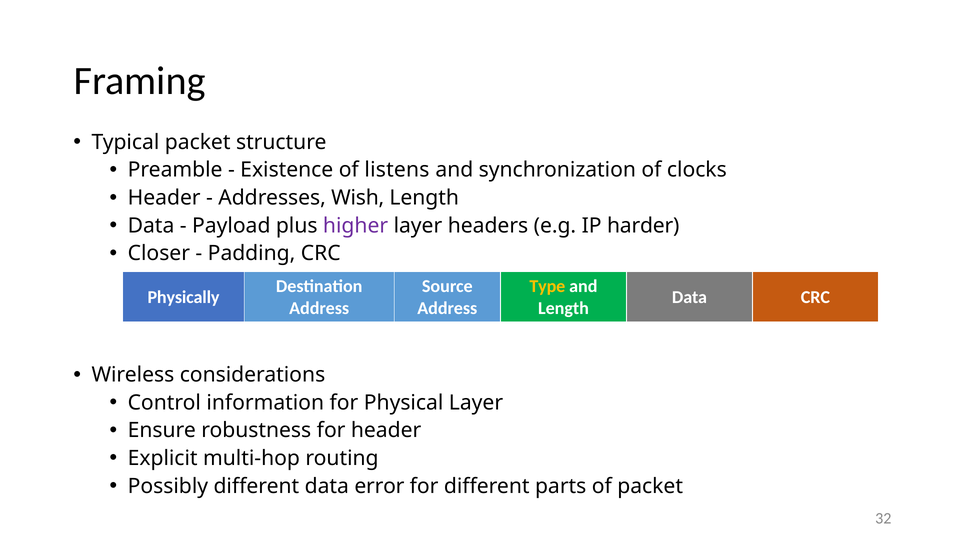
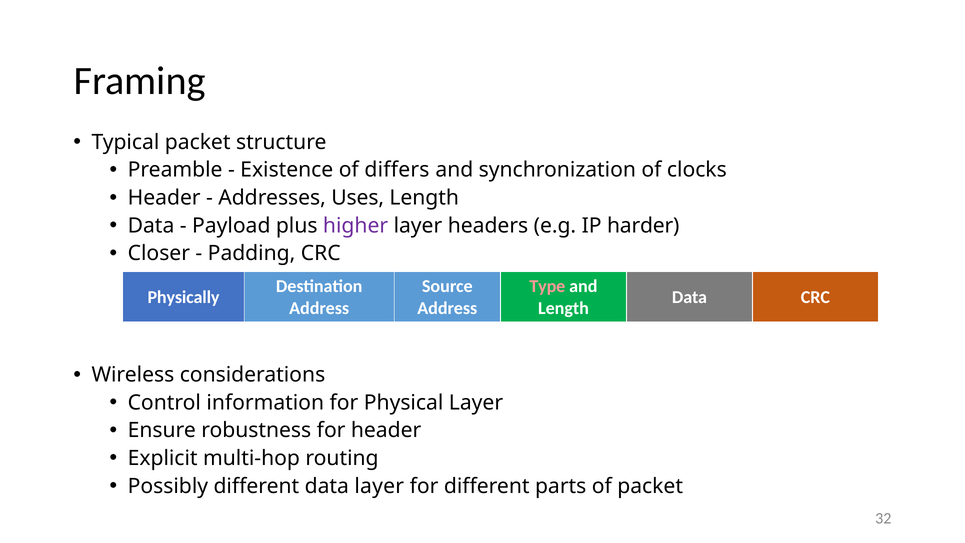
listens: listens -> differs (397, 170)
Wish: Wish -> Uses (358, 198)
Type colour: yellow -> pink (547, 286)
data error: error -> layer (379, 486)
